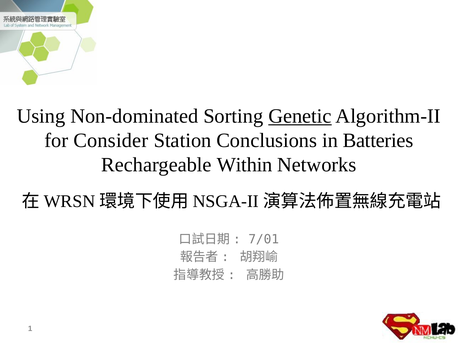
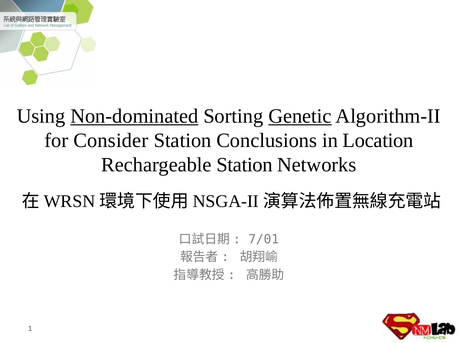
Non-dominated underline: none -> present (134, 116)
Batteries: Batteries -> Location (378, 141)
Rechargeable Within: Within -> Station (245, 165)
